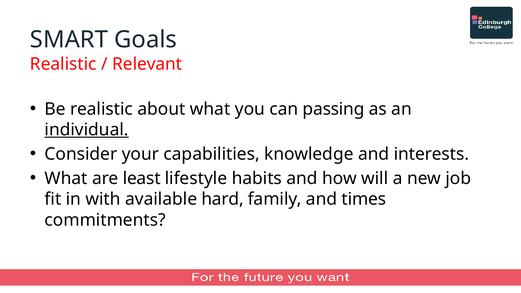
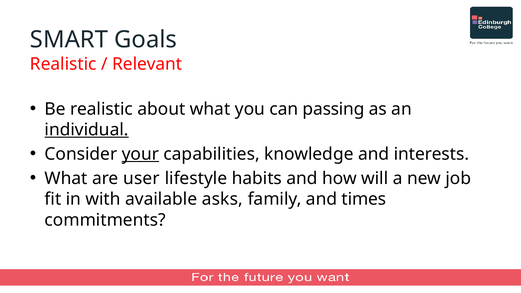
your underline: none -> present (140, 154)
least: least -> user (142, 178)
hard: hard -> asks (222, 199)
